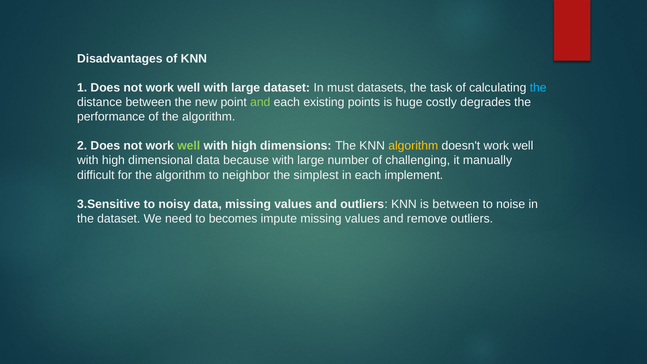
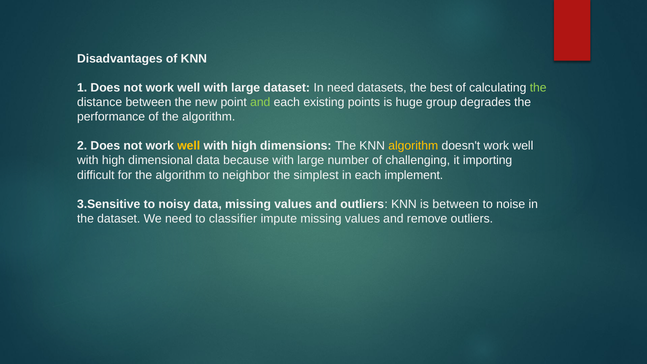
In must: must -> need (341, 88)
task: task -> best (441, 88)
the colour: light blue -> light green (538, 88)
costly: costly -> group (441, 102)
well colour: light green -> yellow (189, 146)
manually: manually -> importing (488, 160)
becomes: becomes -> classifier (233, 219)
